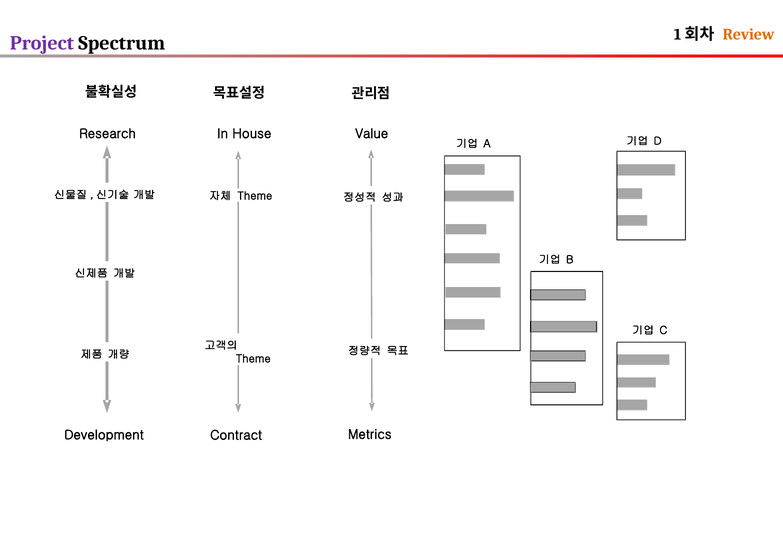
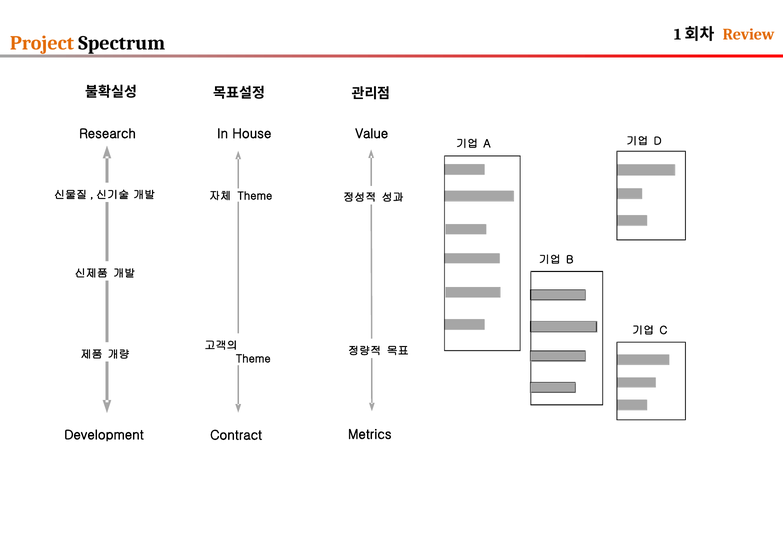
Project colour: purple -> orange (42, 43)
